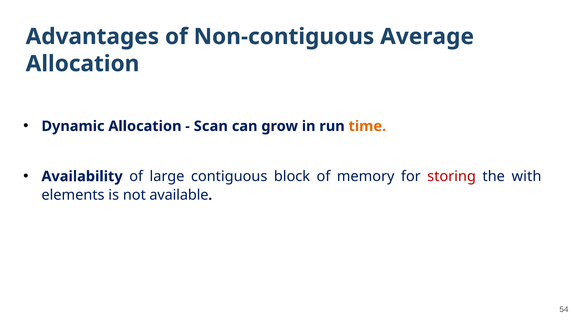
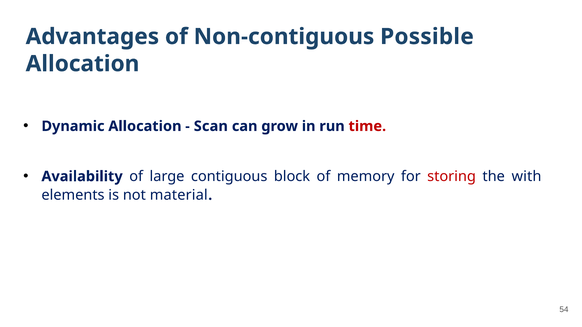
Average: Average -> Possible (427, 37)
time colour: orange -> red (367, 126)
available: available -> material (179, 195)
